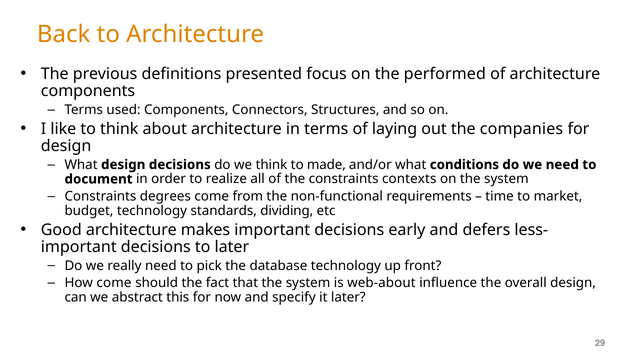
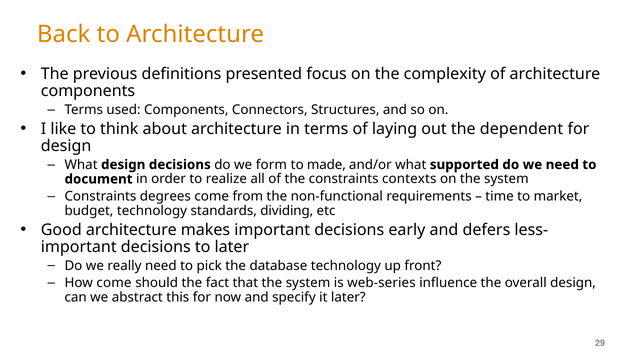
performed: performed -> complexity (445, 74)
companies: companies -> dependent (522, 129)
we think: think -> form (271, 165)
conditions: conditions -> supported (464, 165)
web-about: web-about -> web-series (381, 283)
